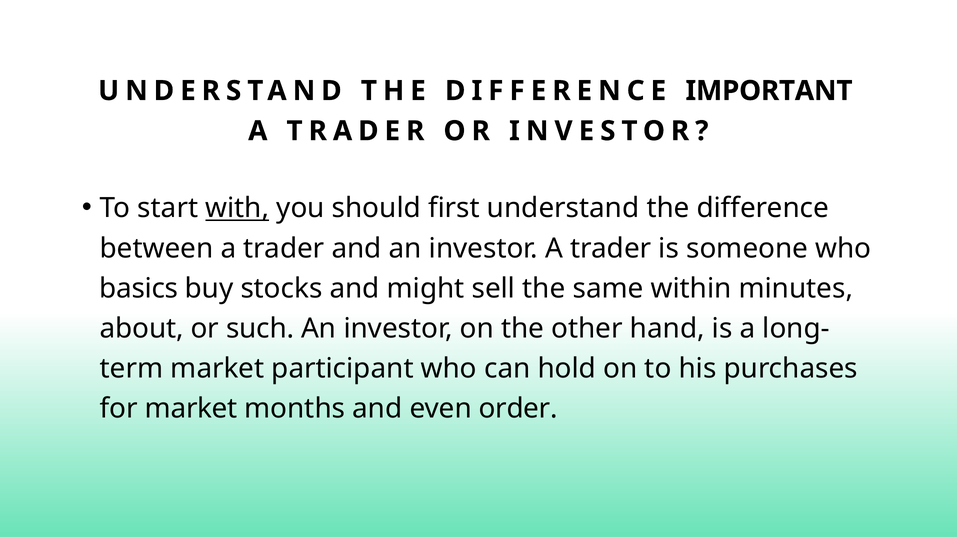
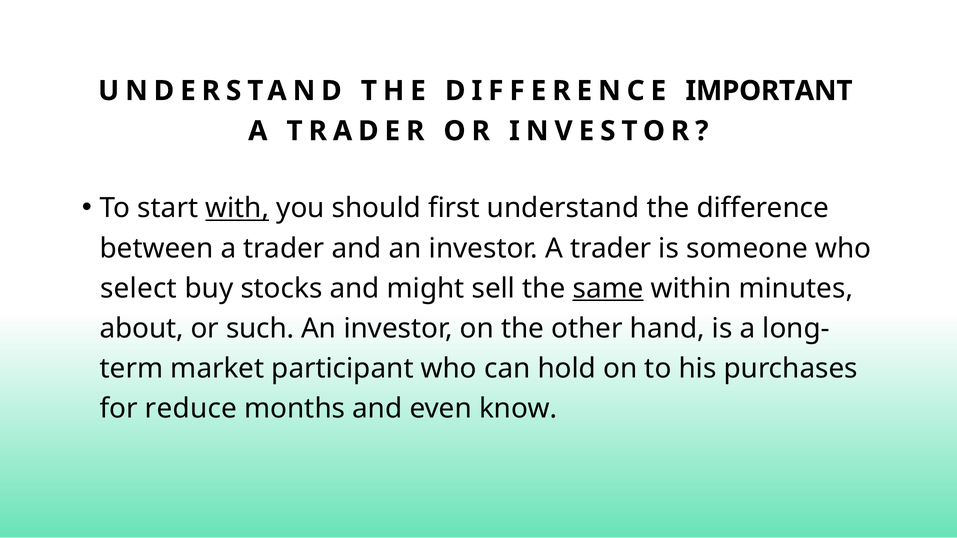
basics: basics -> select (139, 289)
same underline: none -> present (608, 289)
for market: market -> reduce (191, 409)
order: order -> know (518, 409)
